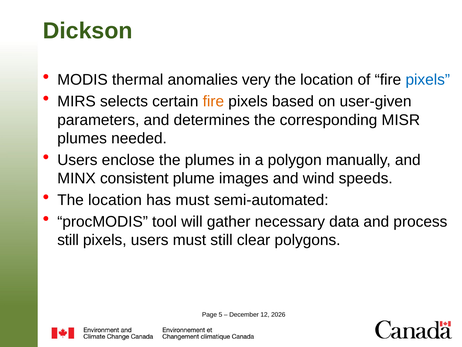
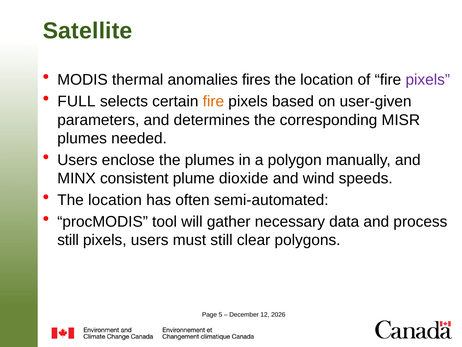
Dickson: Dickson -> Satellite (88, 31)
very: very -> fires (256, 80)
pixels colour: blue -> purple (428, 80)
MIRS: MIRS -> FULL (76, 101)
images: images -> dioxide (244, 178)
has must: must -> often (193, 200)
